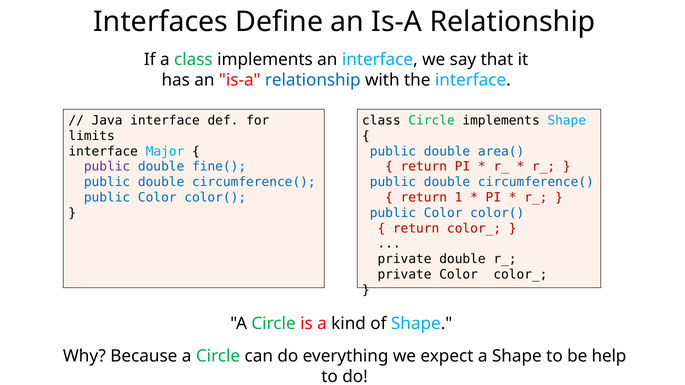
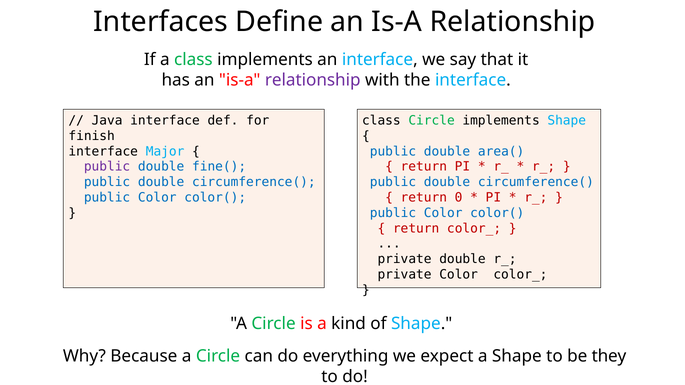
relationship colour: blue -> purple (313, 80)
limits: limits -> finish (92, 136)
1: 1 -> 0 (459, 198)
help: help -> they (609, 356)
